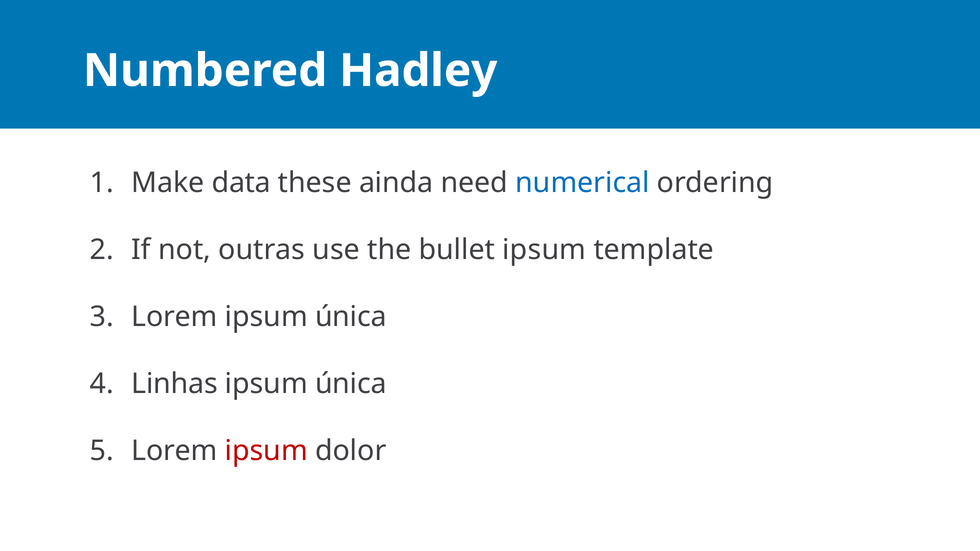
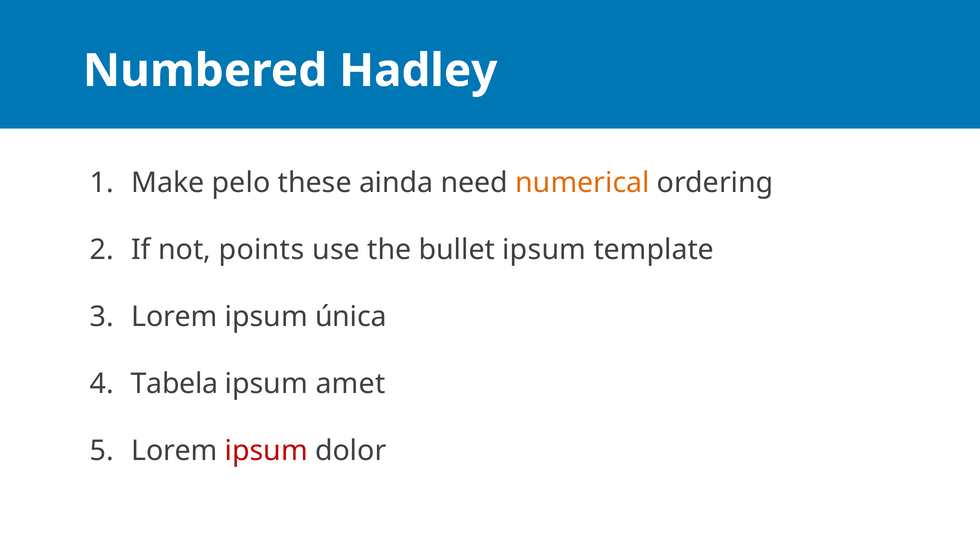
data: data -> pelo (241, 183)
numerical colour: blue -> orange (583, 183)
outras: outras -> points (262, 250)
Linhas: Linhas -> Tabela (175, 384)
única: única -> amet (351, 384)
